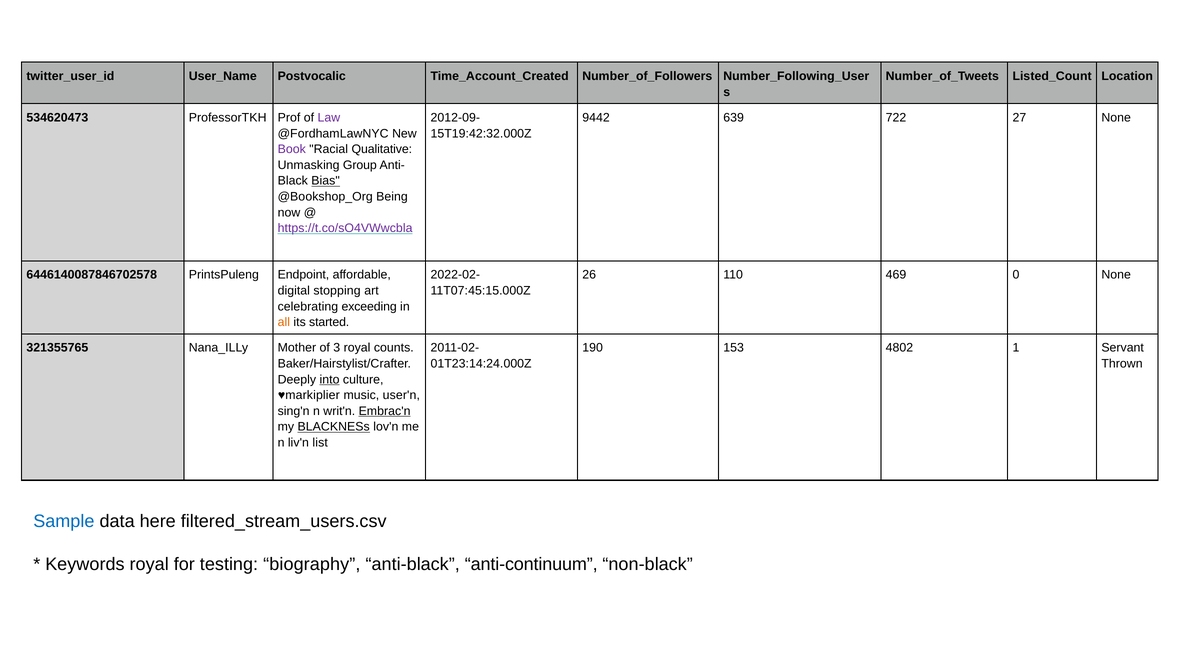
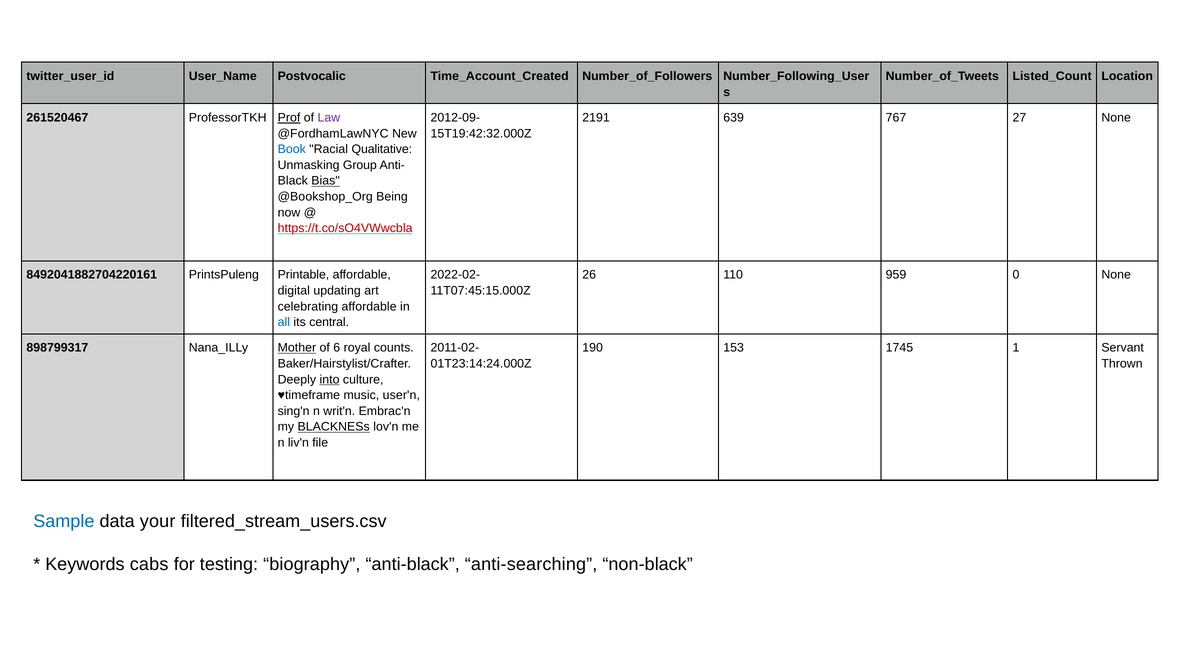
534620473: 534620473 -> 261520467 (57, 118)
Prof underline: none -> present (289, 118)
9442: 9442 -> 2191 (596, 118)
722: 722 -> 767 (896, 118)
Book colour: purple -> blue (292, 149)
https://t.co/sO4VWwcbla colour: purple -> red (345, 228)
6446140087846702578: 6446140087846702578 -> 8492041882704220161 (92, 275)
Endpoint: Endpoint -> Printable (303, 275)
469: 469 -> 959 (896, 275)
stopping: stopping -> updating (337, 291)
celebrating exceeding: exceeding -> affordable (369, 306)
all colour: orange -> blue (284, 322)
started: started -> central (329, 322)
321355765: 321355765 -> 898799317 (57, 348)
Mother underline: none -> present (297, 348)
3: 3 -> 6 (337, 348)
4802: 4802 -> 1745 (899, 348)
♥markiplier: ♥markiplier -> ♥timeframe (309, 395)
Embrac'n underline: present -> none (385, 411)
list: list -> file (320, 443)
here: here -> your (158, 521)
Keywords royal: royal -> cabs (149, 564)
anti-continuum: anti-continuum -> anti-searching (531, 564)
